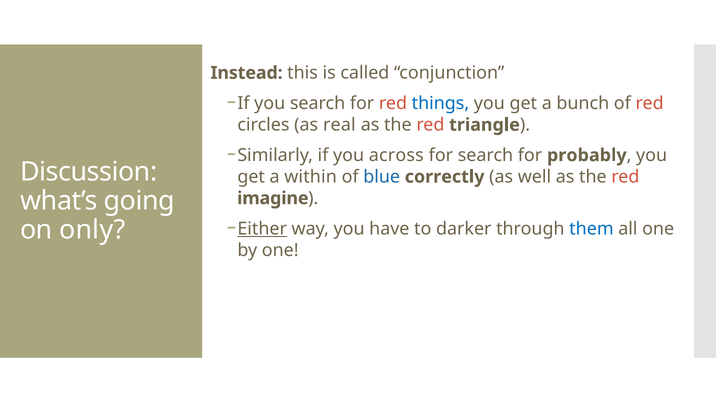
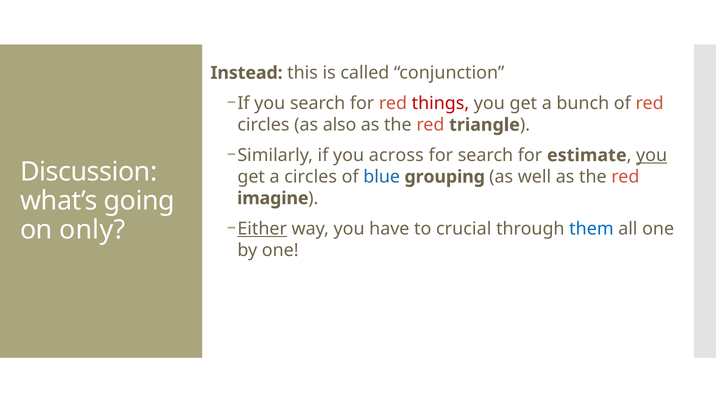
things colour: blue -> red (440, 103)
real: real -> also (340, 125)
probably: probably -> estimate (587, 155)
you underline: none -> present (652, 155)
a within: within -> circles (311, 177)
correctly: correctly -> grouping (445, 177)
darker: darker -> crucial (464, 229)
